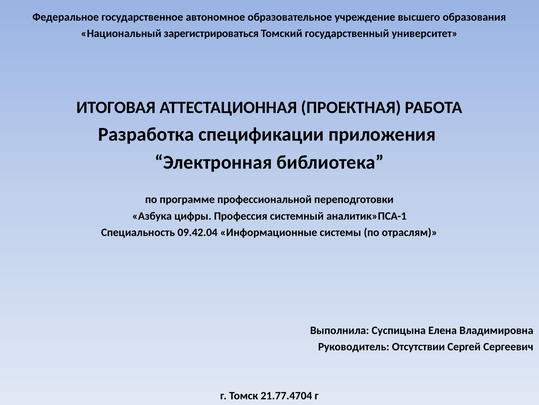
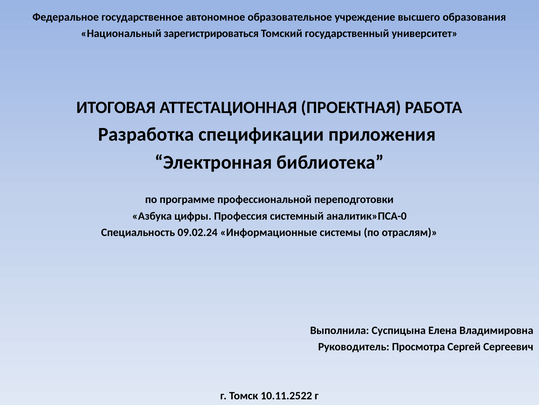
аналитик»ПСА-1: аналитик»ПСА-1 -> аналитик»ПСА-0 (367, 216)
09.42.04: 09.42.04 -> 09.02.24 (198, 232)
Отсутствии: Отсутствии -> Просмотра (418, 346)
21.77.4704: 21.77.4704 -> 10.11.2522 (286, 395)
